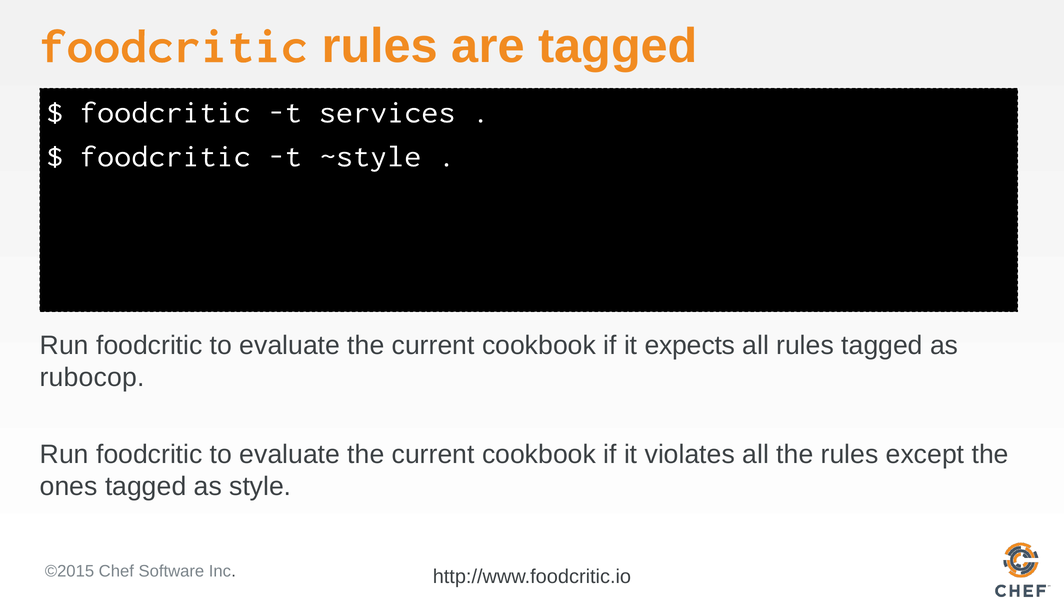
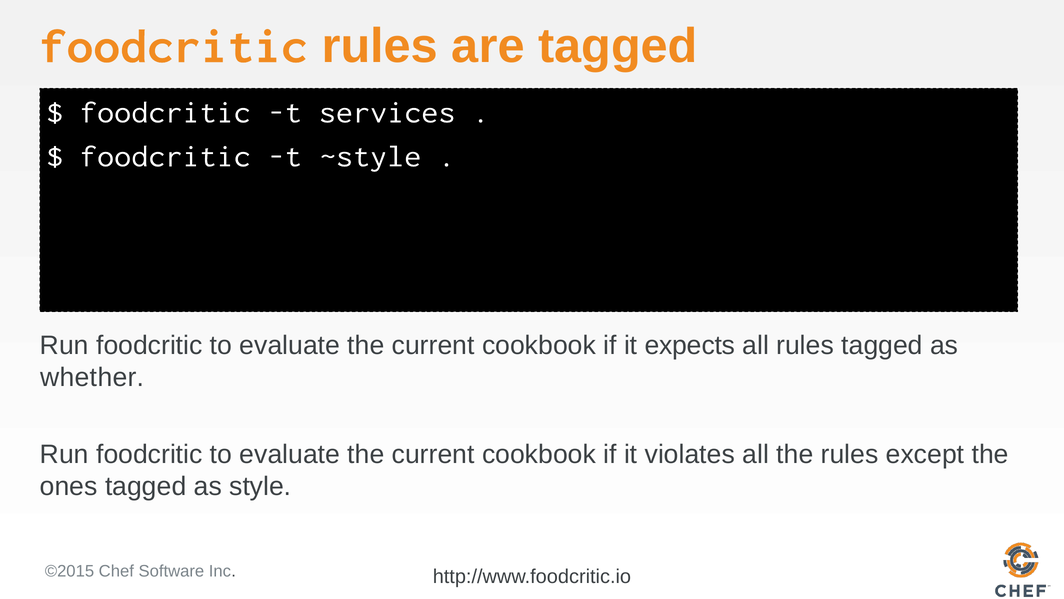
rubocop: rubocop -> whether (92, 377)
